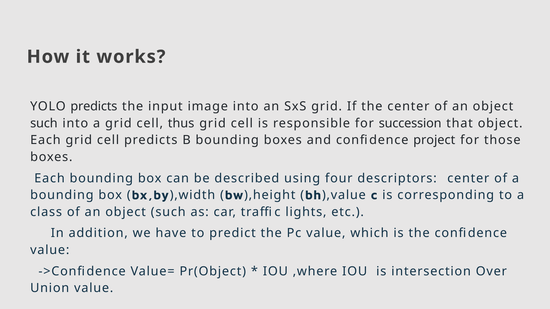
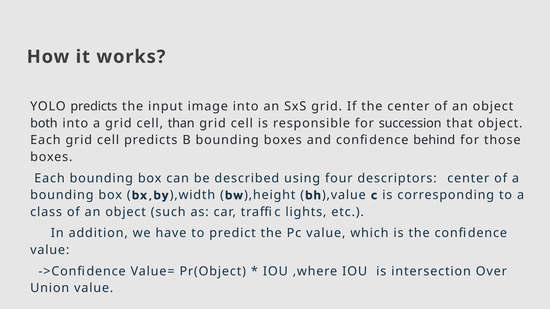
such: such -> both (44, 123)
thus: thus -> than (181, 123)
project: project -> behind (434, 140)
